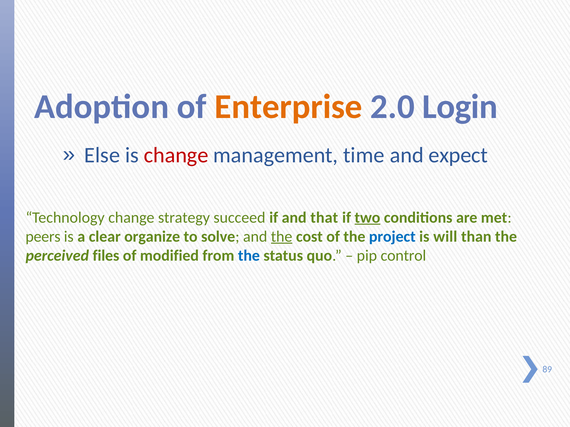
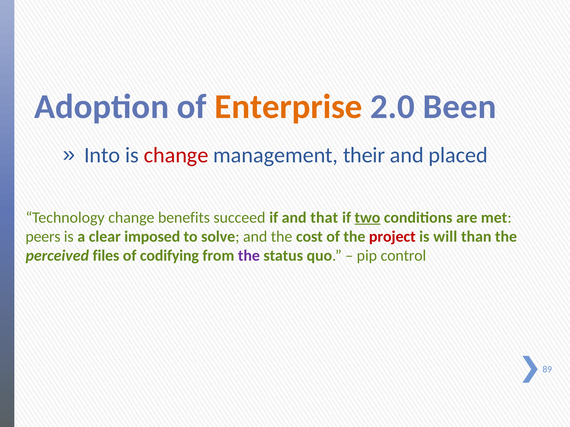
Login: Login -> Been (460, 107)
Else: Else -> Into (102, 155)
time: time -> their (364, 155)
expect: expect -> placed (458, 155)
strategy: strategy -> benefits (184, 218)
organize: organize -> imposed (152, 237)
the underline: present -> none (282, 237)
project colour: blue -> red (392, 237)
modified: modified -> codifying (169, 256)
the colour: blue -> purple (249, 256)
